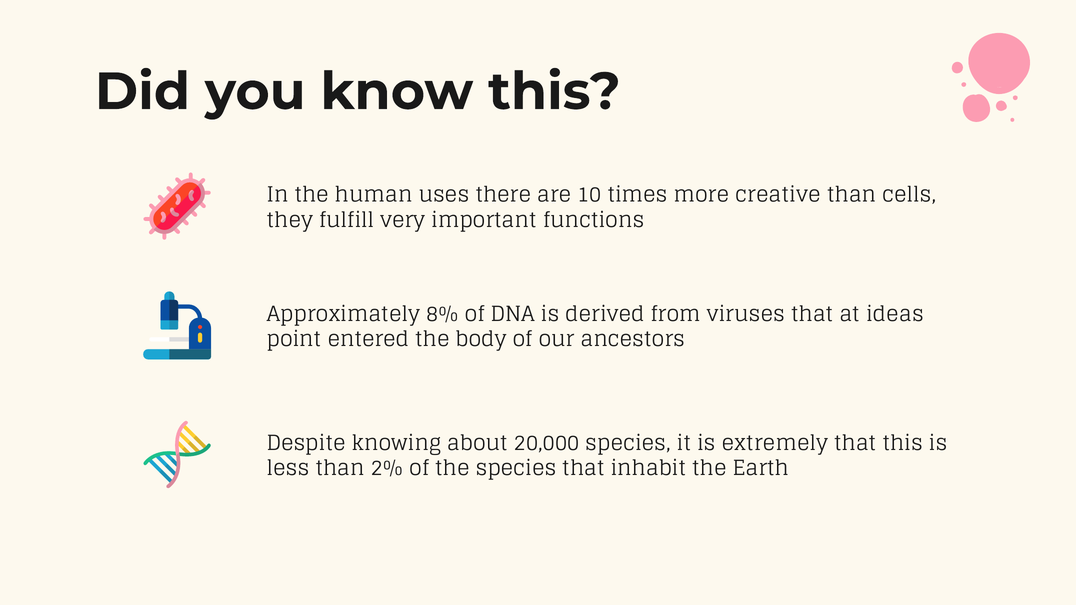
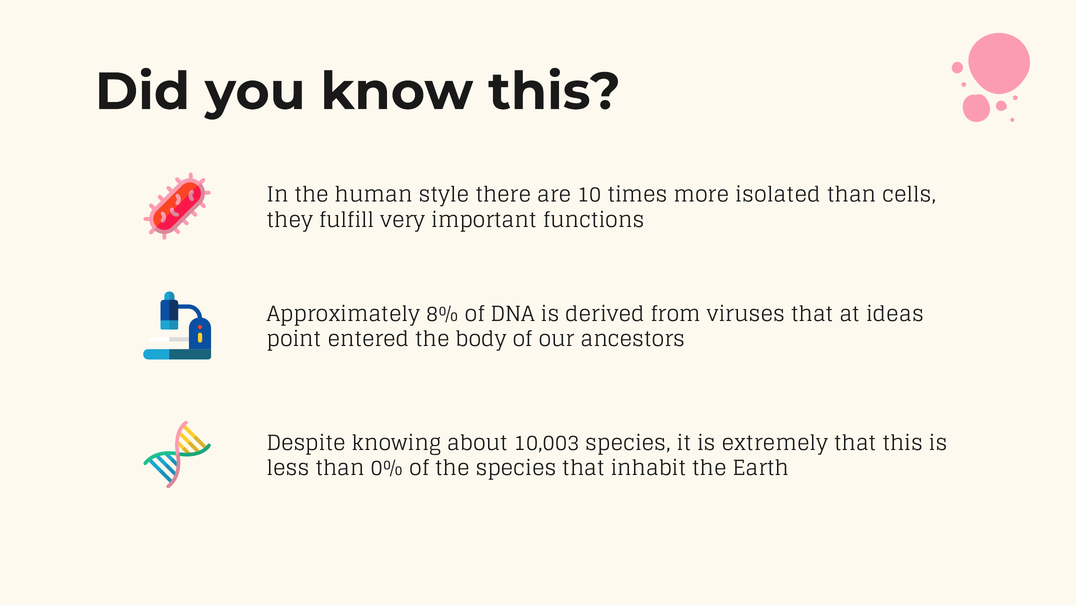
uses: uses -> style (444, 195)
creative: creative -> isolated (778, 195)
20,000: 20,000 -> 10,003 (547, 444)
2%: 2% -> 0% (387, 469)
